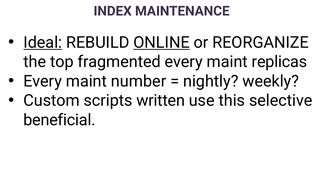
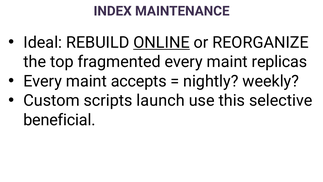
Ideal underline: present -> none (43, 42)
number: number -> accepts (139, 81)
written: written -> launch (161, 100)
